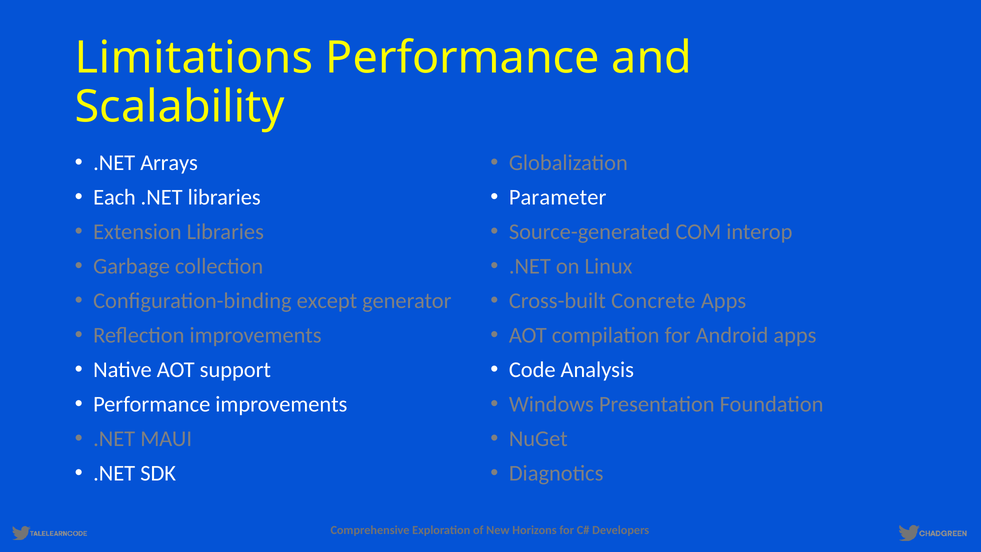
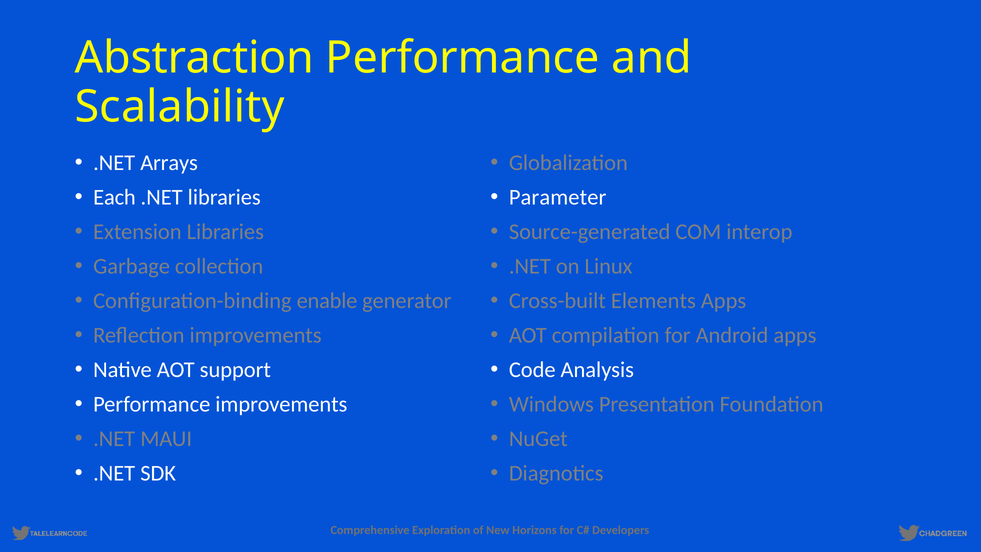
Limitations: Limitations -> Abstraction (194, 58)
except: except -> enable (327, 301)
Concrete: Concrete -> Elements (653, 301)
